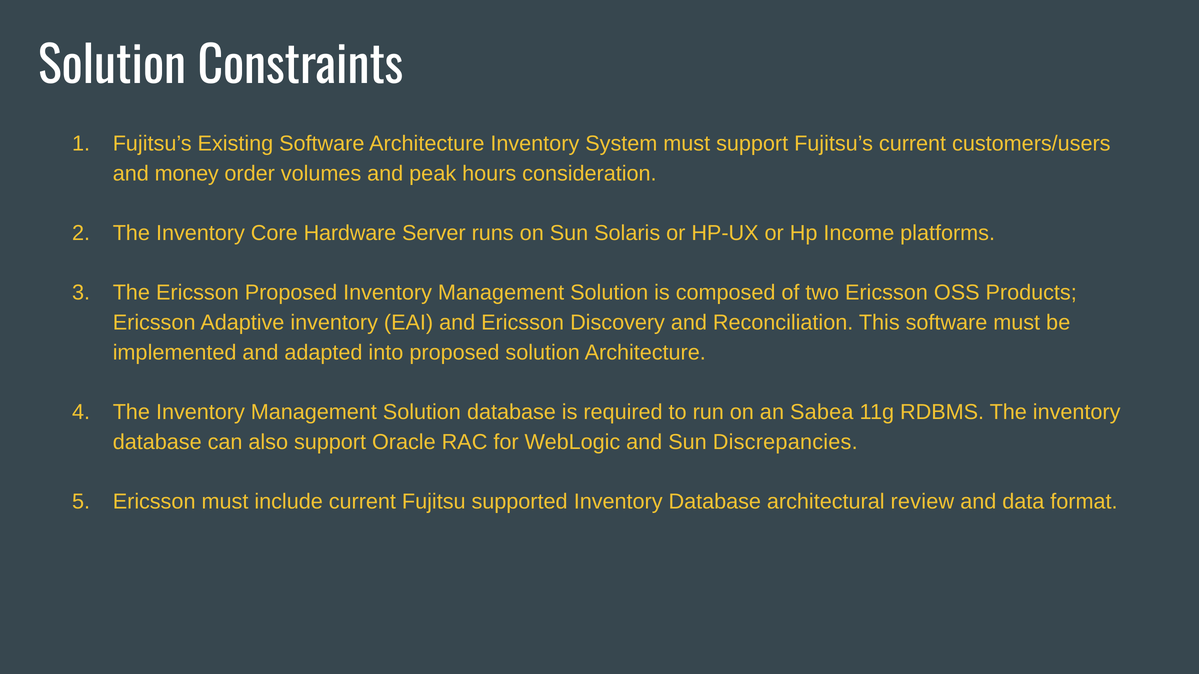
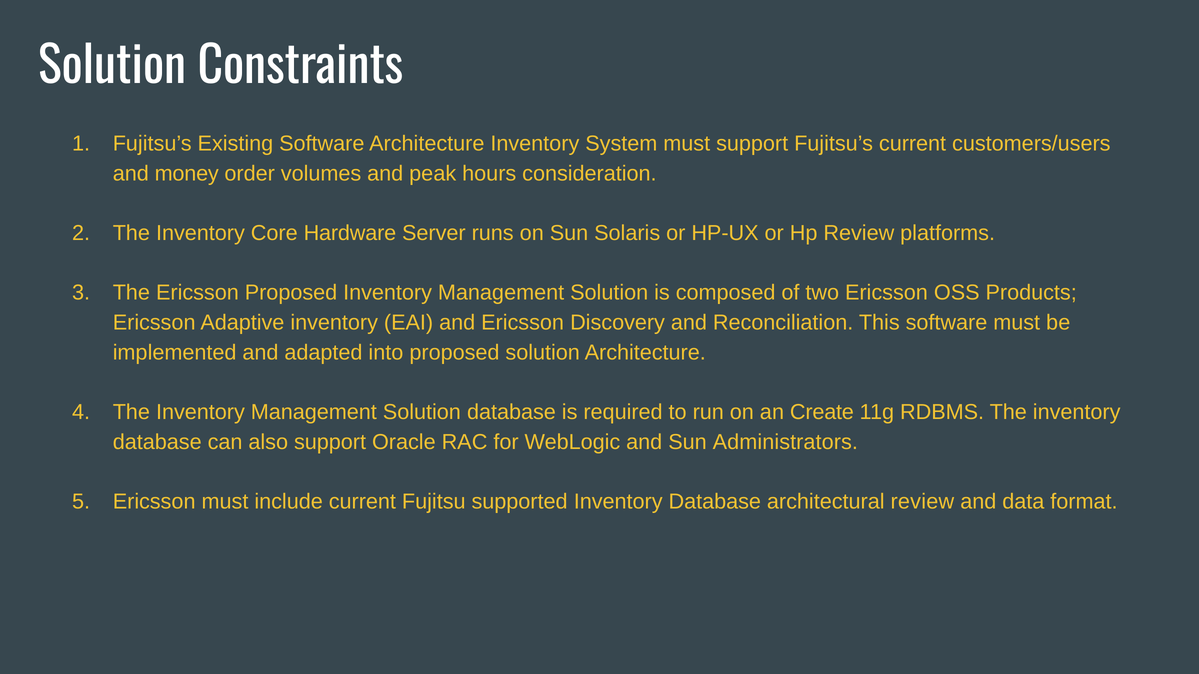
Hp Income: Income -> Review (859, 233)
Sabea: Sabea -> Create (822, 413)
Discrepancies: Discrepancies -> Administrators (785, 442)
